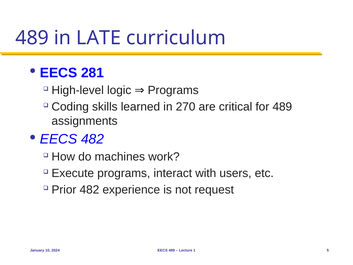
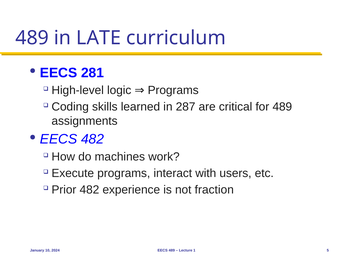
270: 270 -> 287 (186, 107)
request: request -> fraction (214, 190)
